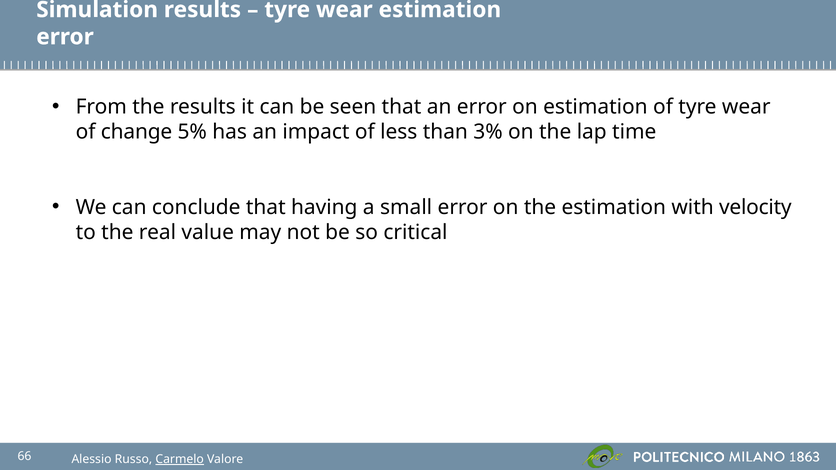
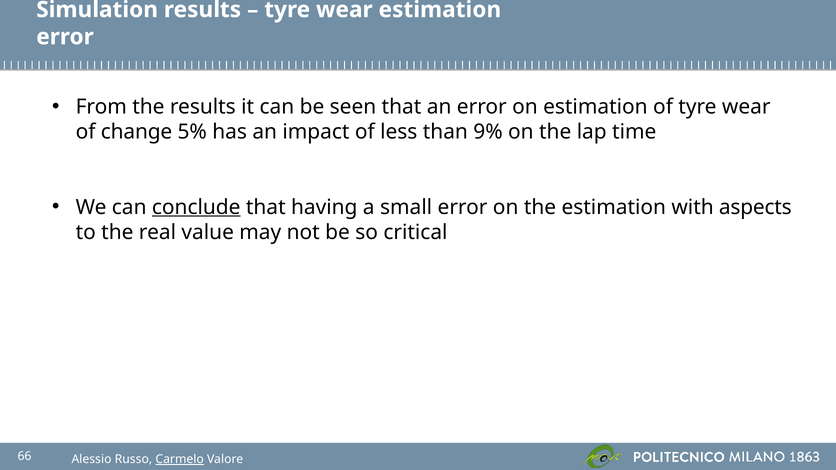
3%: 3% -> 9% (488, 132)
conclude underline: none -> present (196, 207)
velocity: velocity -> aspects (755, 207)
